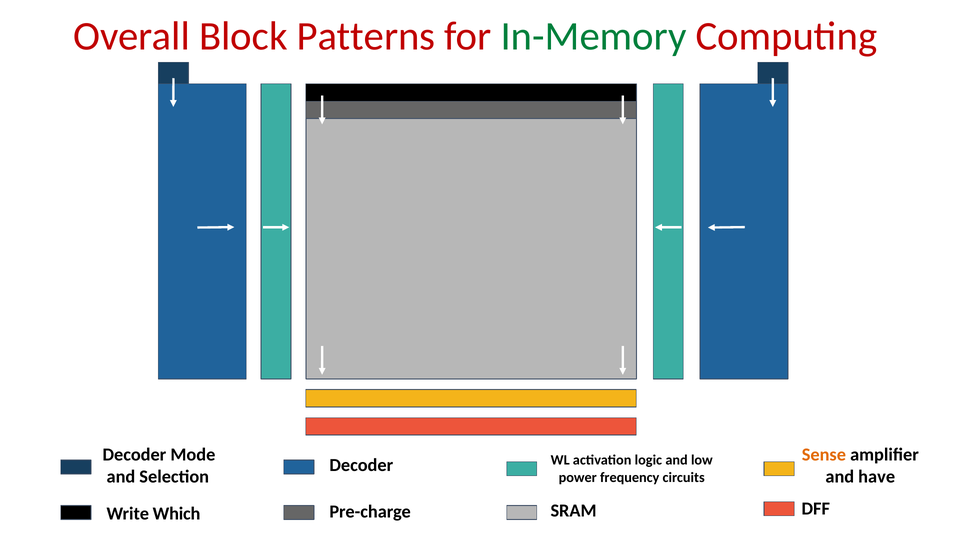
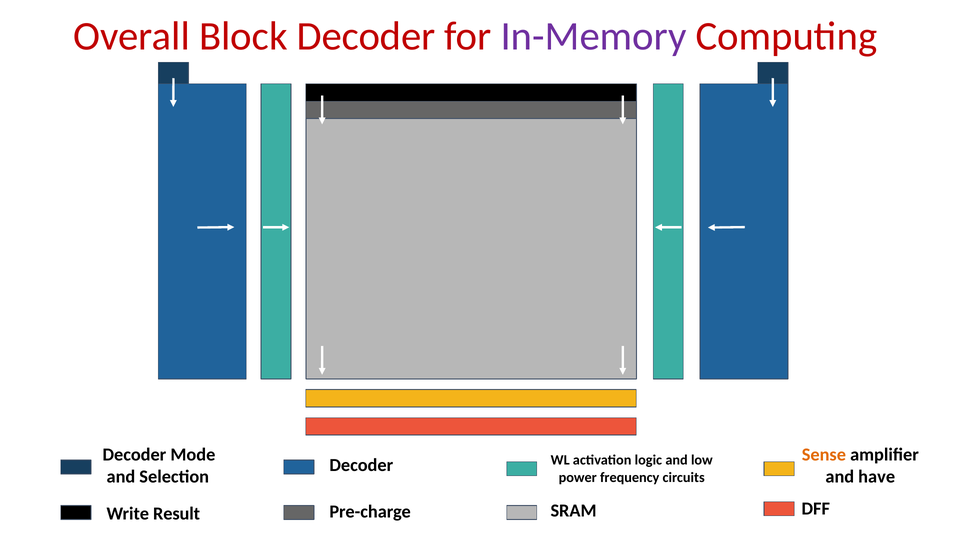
Block Patterns: Patterns -> Decoder (366, 36)
In-Memory colour: green -> purple (594, 36)
Which: Which -> Result (177, 514)
